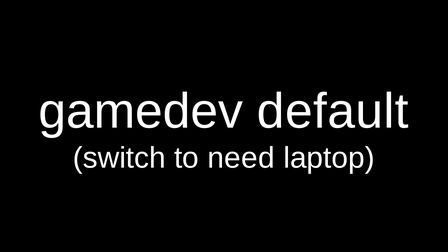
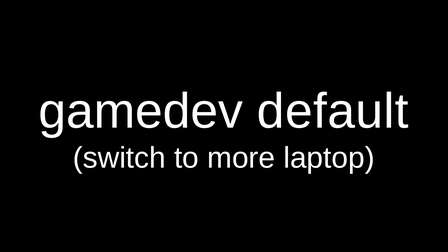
need: need -> more (241, 158)
